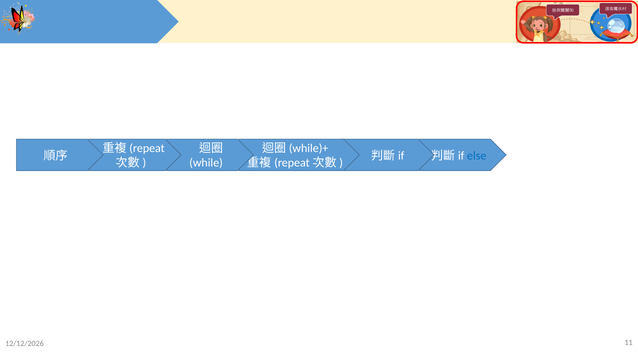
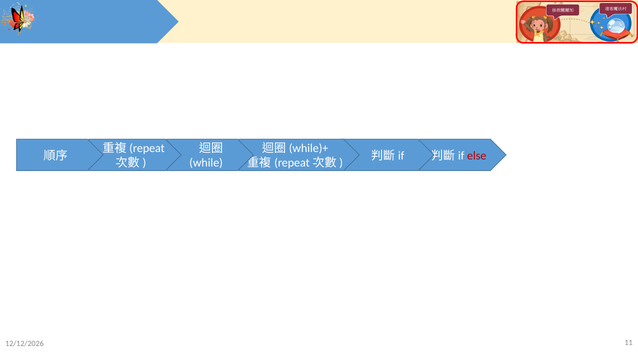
else colour: blue -> red (477, 156)
